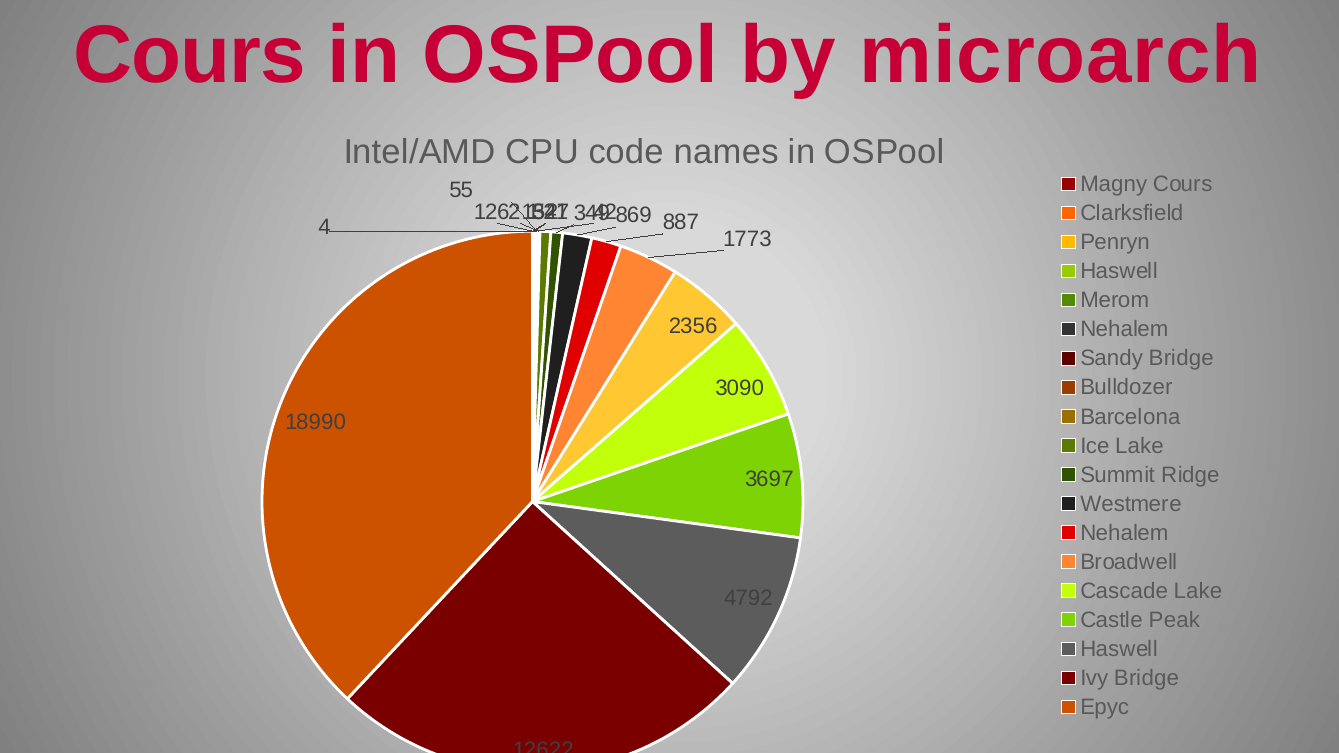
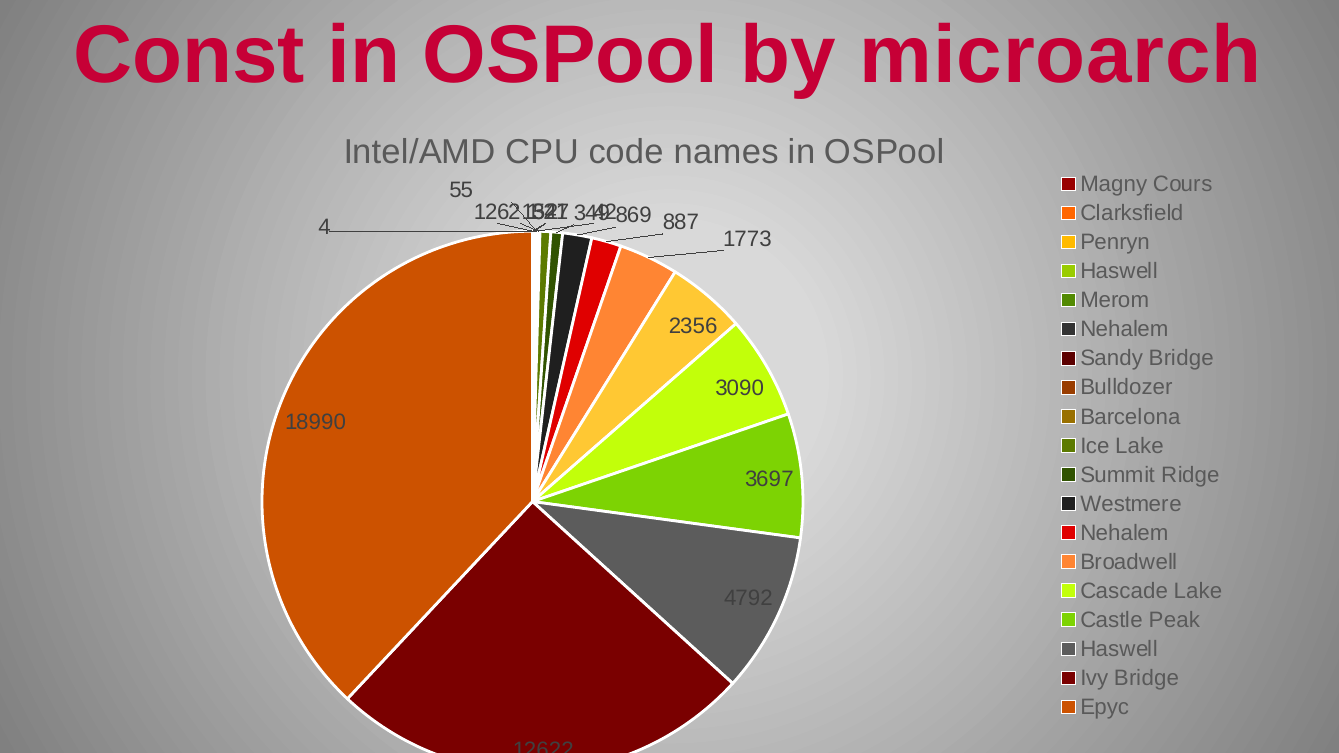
Cours: Cours -> Const (189, 56)
